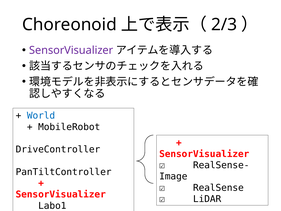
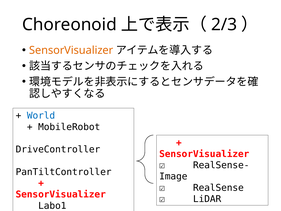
SensorVisualizer colour: purple -> orange (71, 50)
